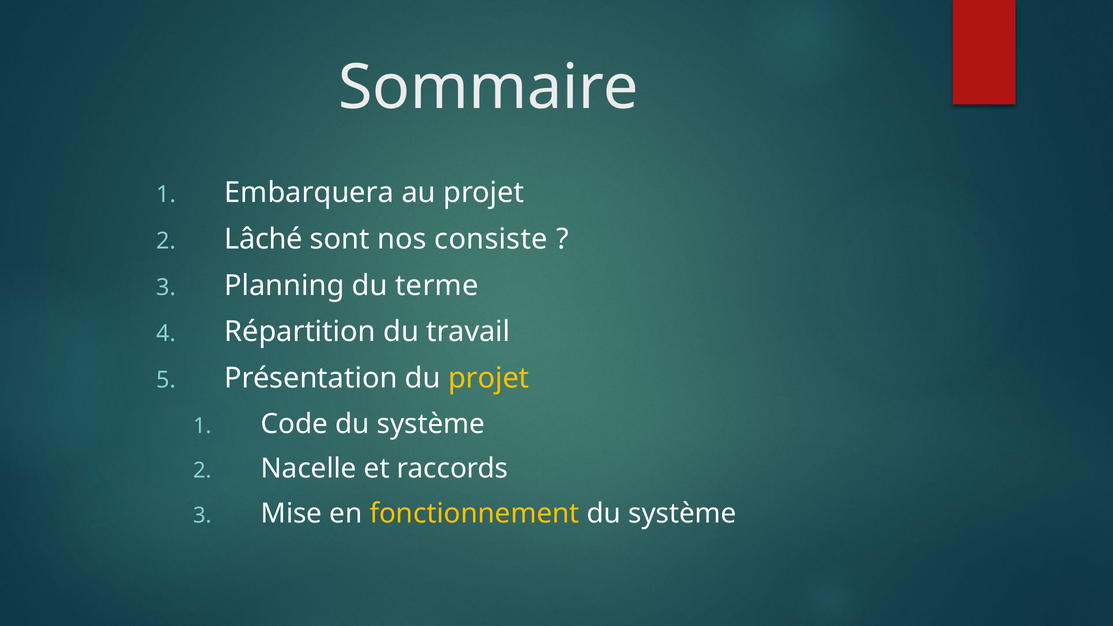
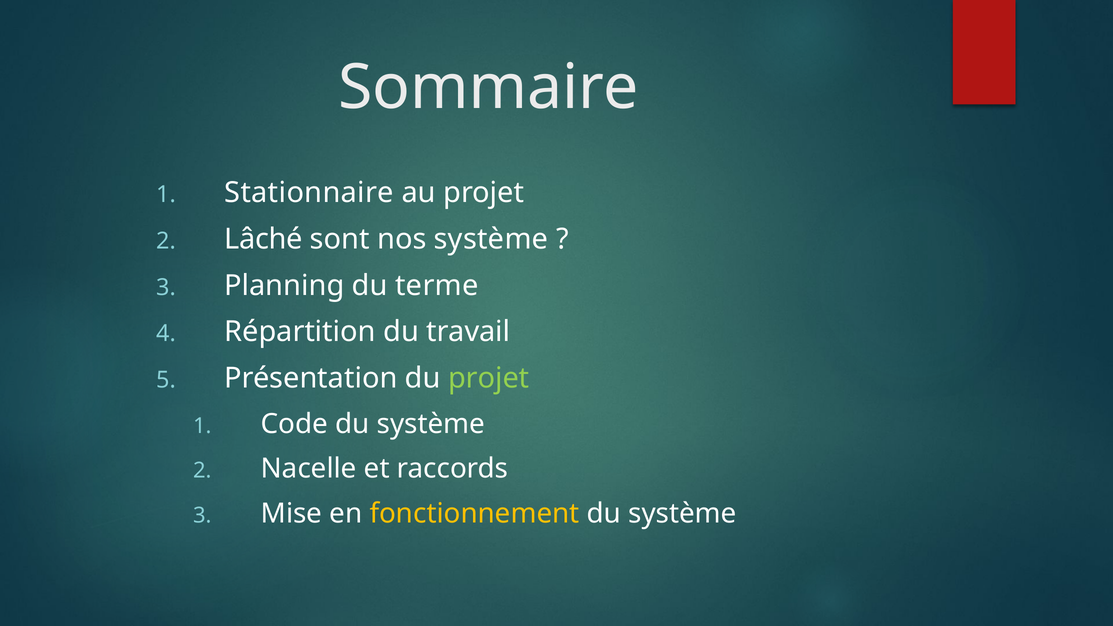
Embarquera: Embarquera -> Stationnaire (309, 193)
nos consiste: consiste -> système (491, 239)
projet colour: yellow -> light green (489, 378)
